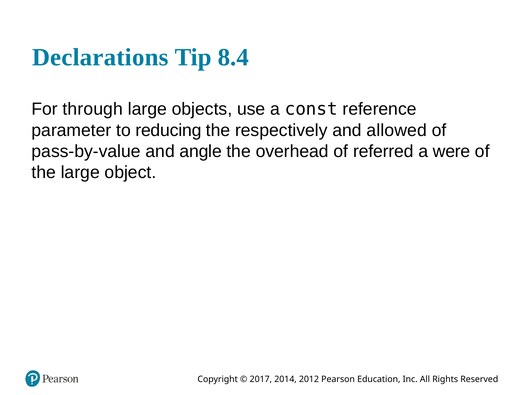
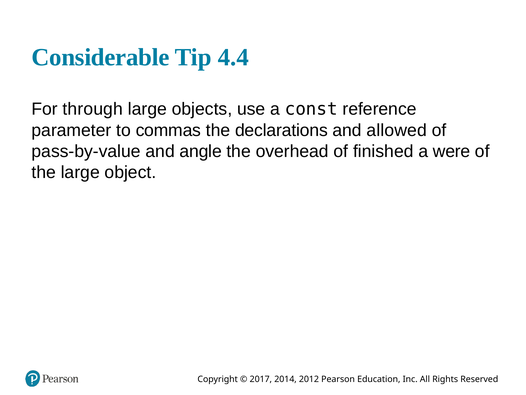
Declarations: Declarations -> Considerable (100, 57)
8.4: 8.4 -> 4.4 (233, 57)
reducing: reducing -> commas (168, 130)
respectively: respectively -> declarations (281, 130)
referred: referred -> finished (383, 151)
